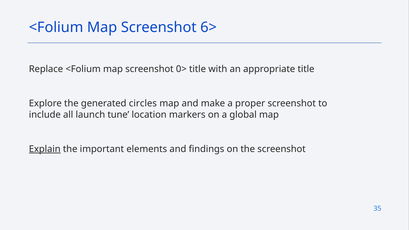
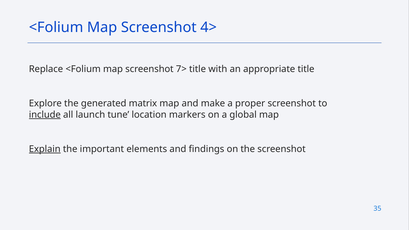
6>: 6> -> 4> (209, 27)
0>: 0> -> 7> (181, 69)
circles: circles -> matrix (143, 103)
include underline: none -> present (45, 115)
